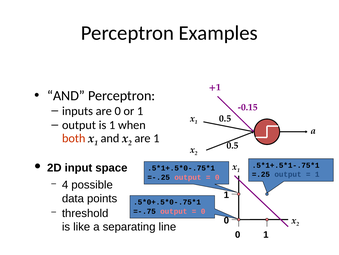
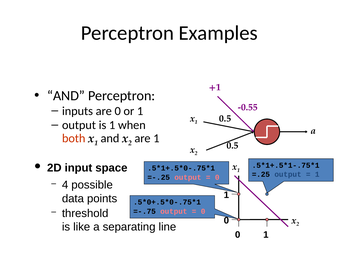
-0.15: -0.15 -> -0.55 (248, 107)
